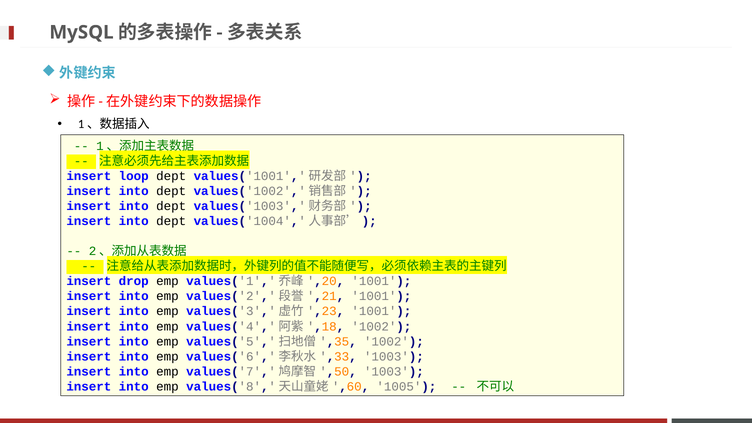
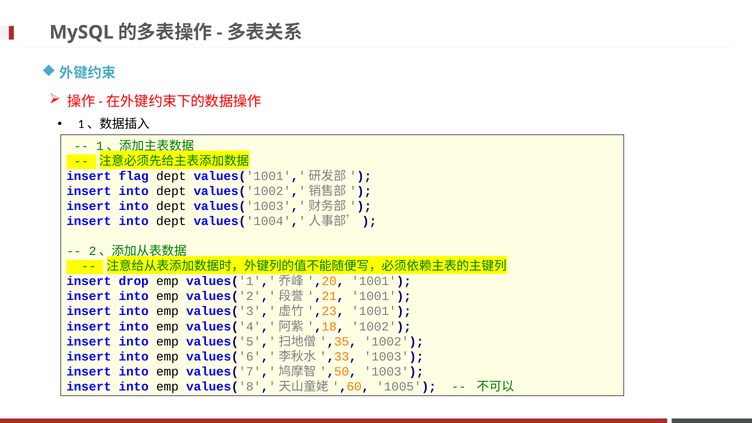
loop: loop -> flag (134, 176)
